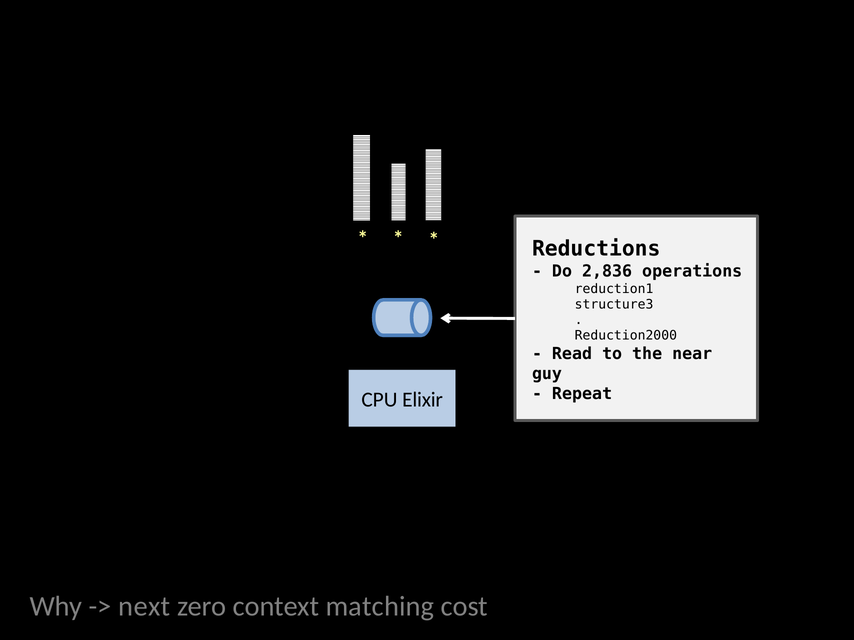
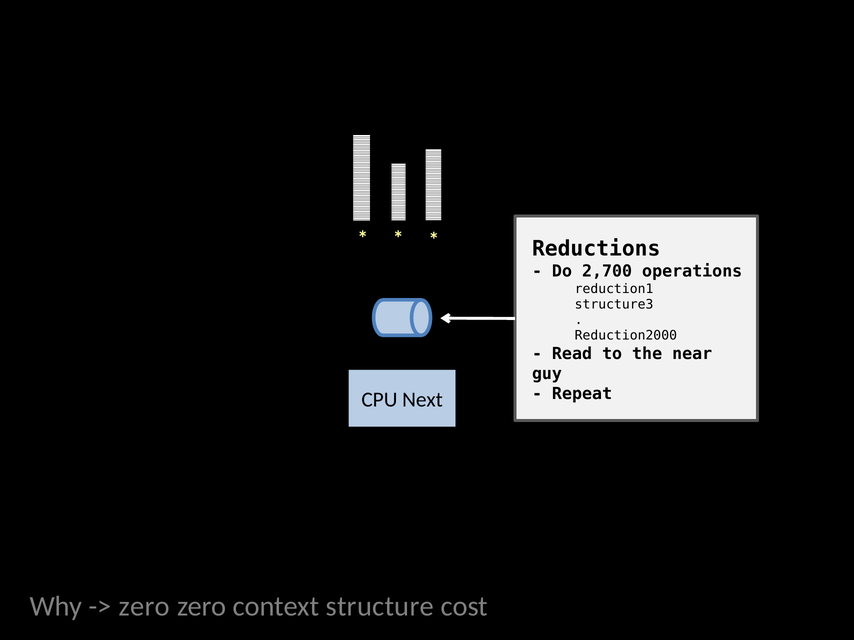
2,836: 2,836 -> 2,700 (607, 271)
Elixir: Elixir -> Next (423, 400)
next: next -> zero (144, 607)
matching: matching -> structure (380, 607)
